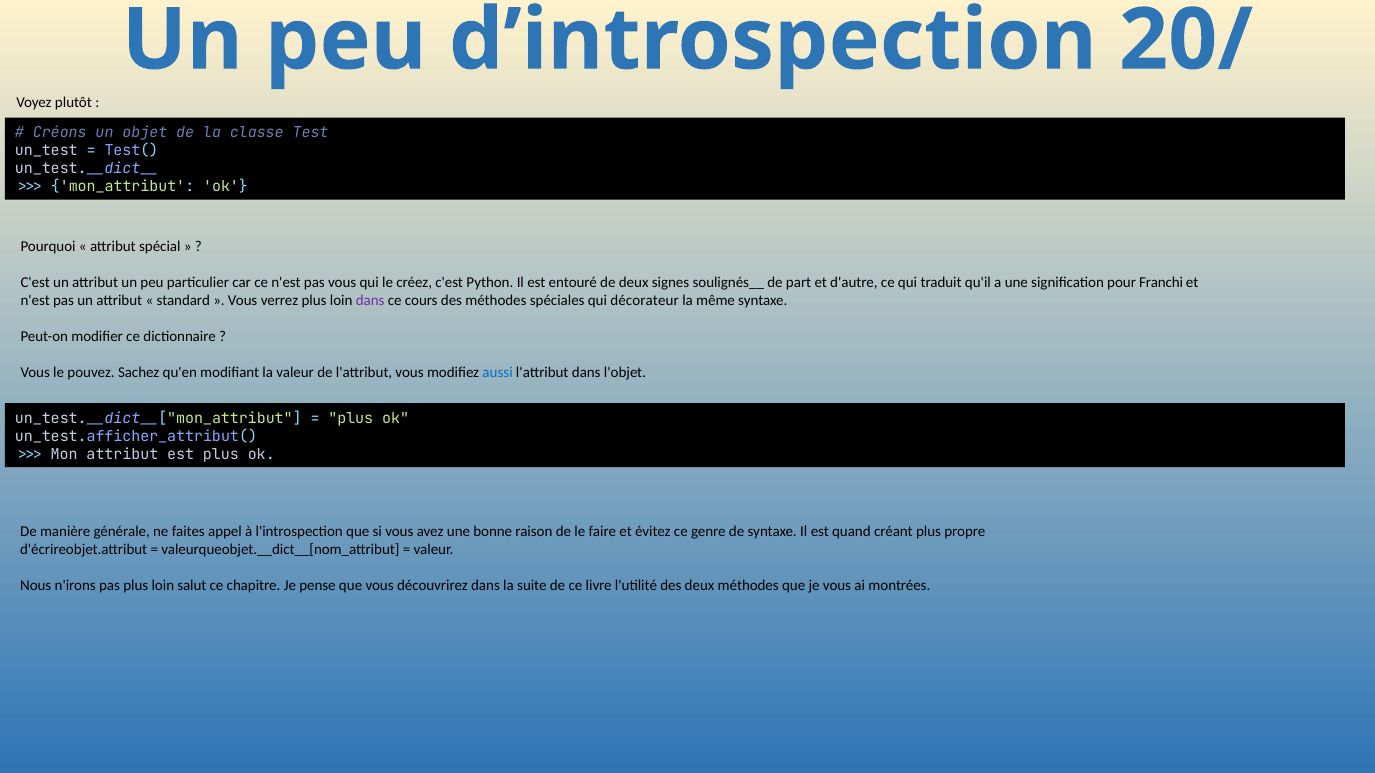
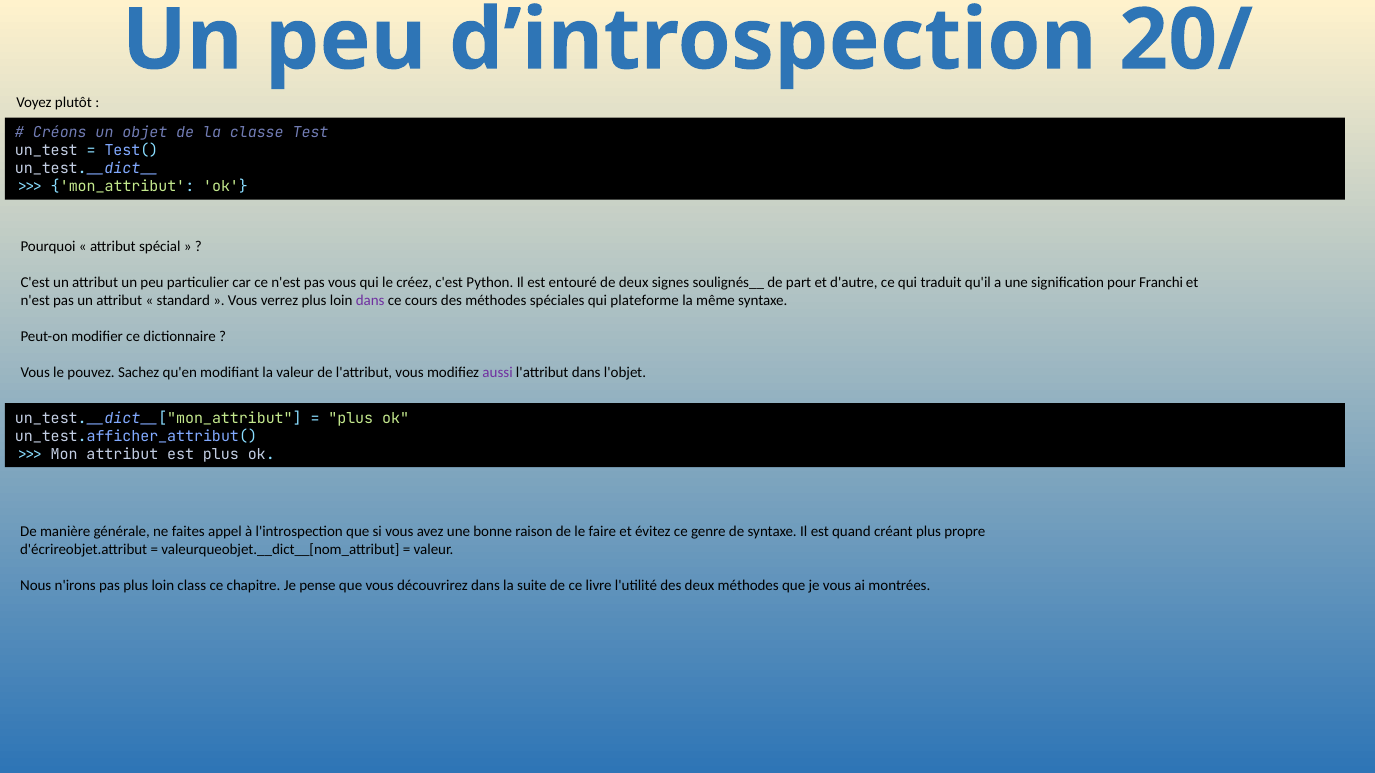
décorateur: décorateur -> plateforme (645, 300)
aussi colour: blue -> purple (498, 372)
salut: salut -> class (192, 585)
